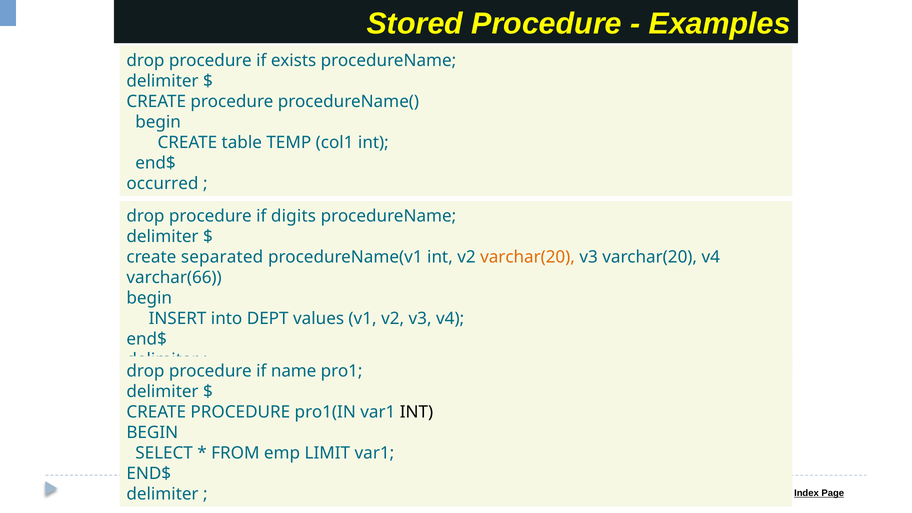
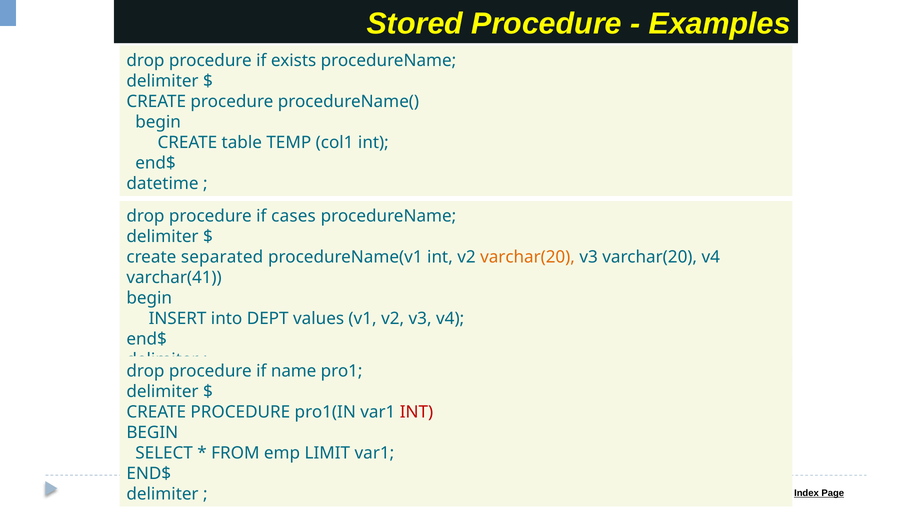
occurred: occurred -> datetime (162, 184)
digits: digits -> cases (294, 216)
varchar(66: varchar(66 -> varchar(41 (174, 277)
INT colour: black -> red (417, 412)
